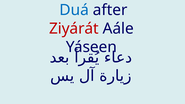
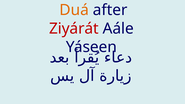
Duá colour: blue -> orange (74, 10)
